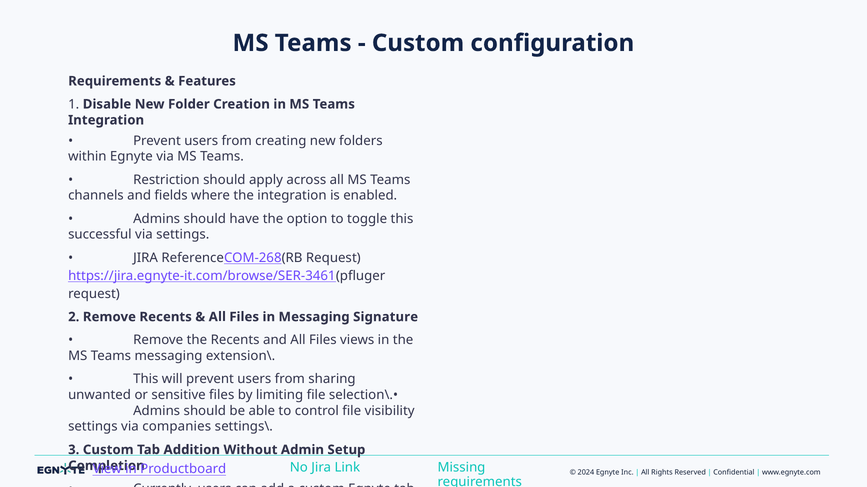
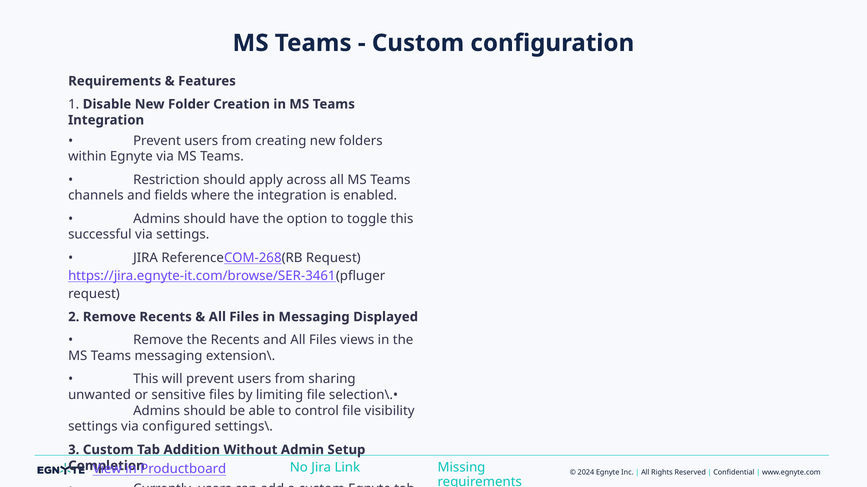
Signature: Signature -> Displayed (386, 317)
companies: companies -> configured (177, 427)
